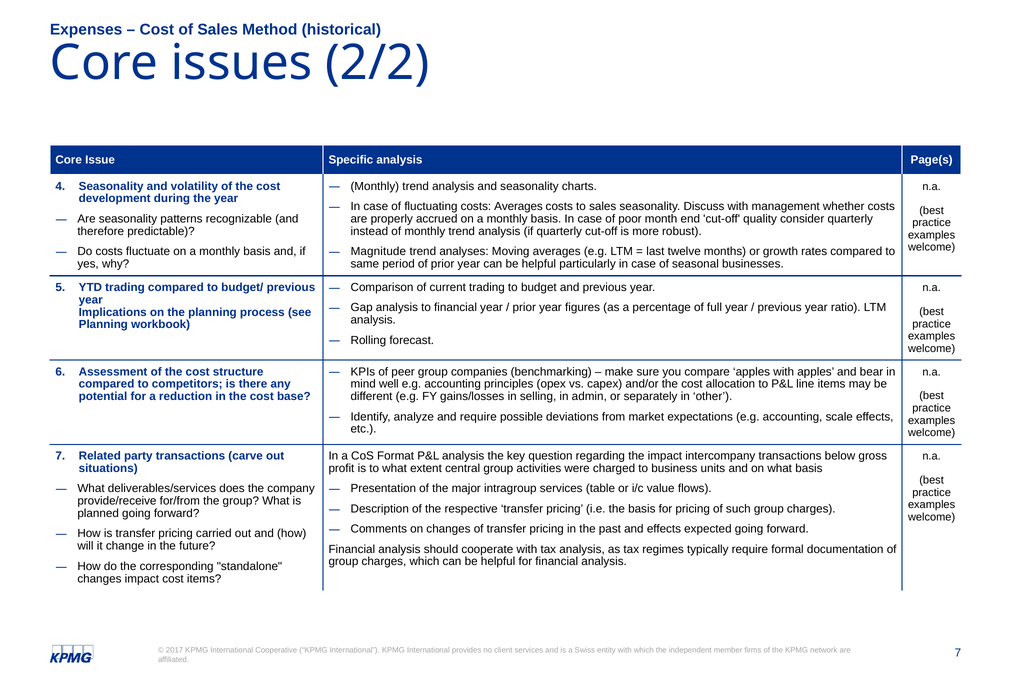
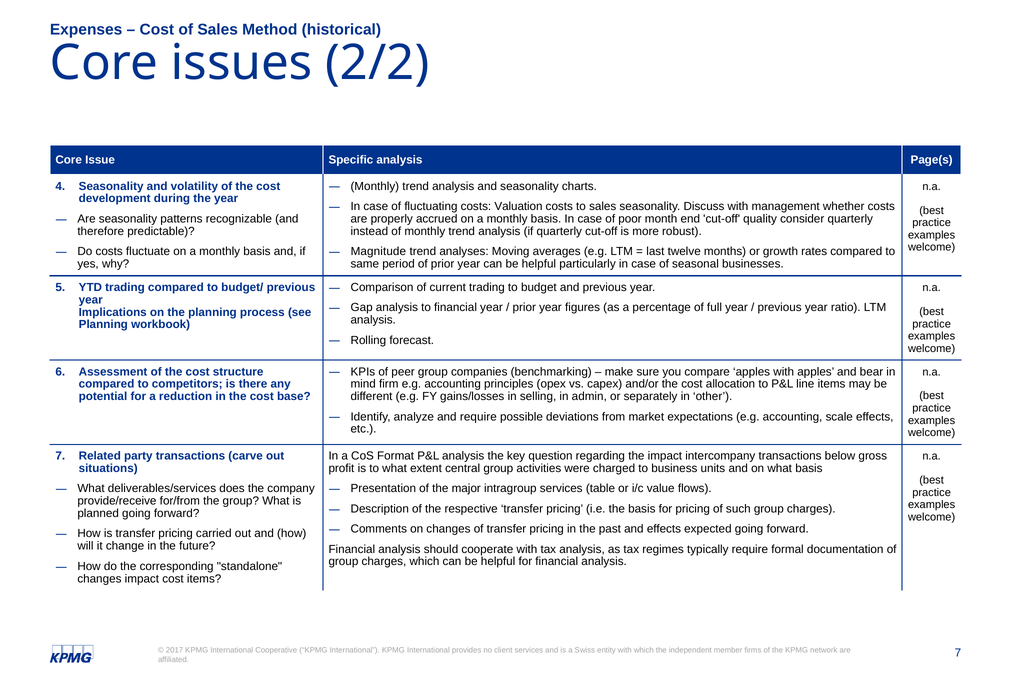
costs Averages: Averages -> Valuation (518, 206)
well: well -> firm (389, 384)
